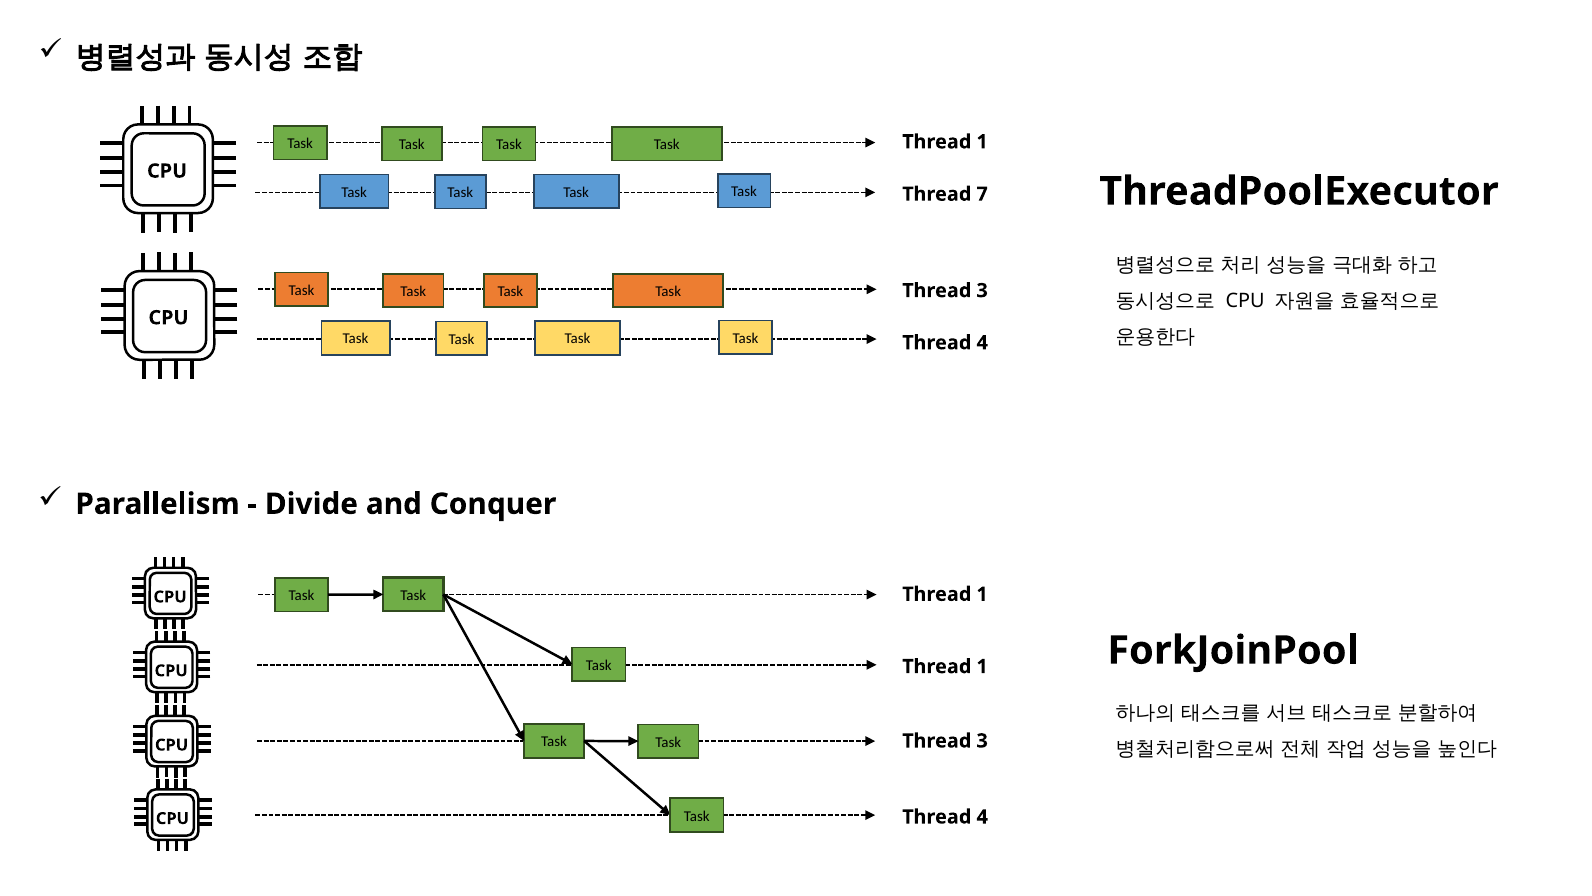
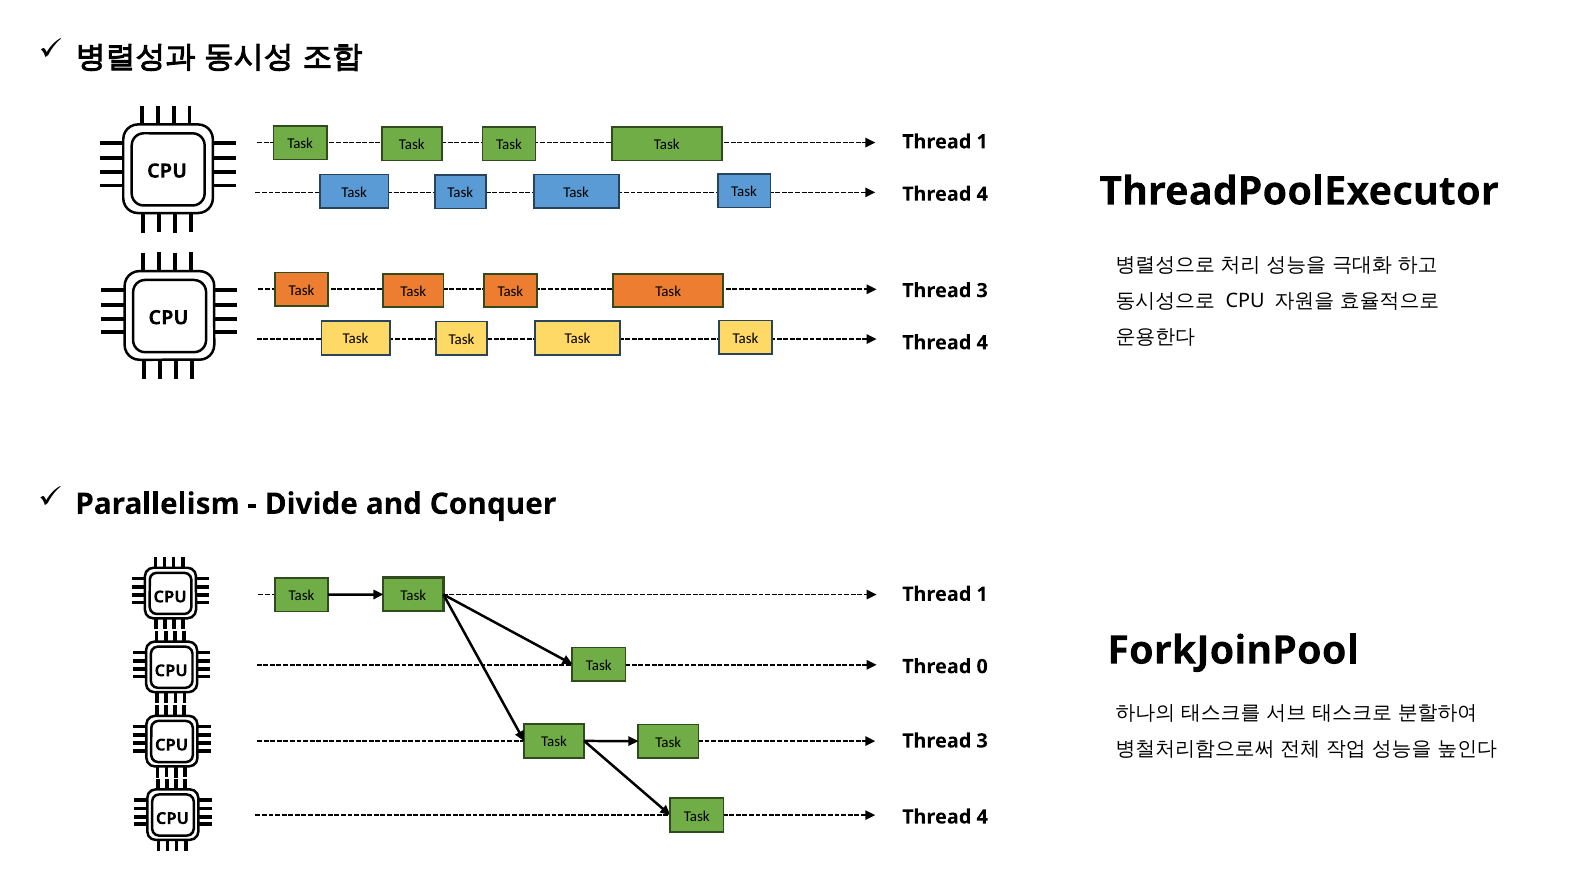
7: 7 -> 4 (982, 194)
1: 1 -> 0 (982, 666)
